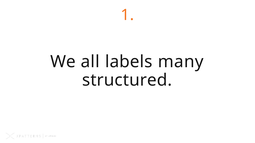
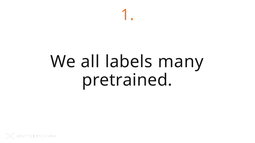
structured: structured -> pretrained (127, 80)
